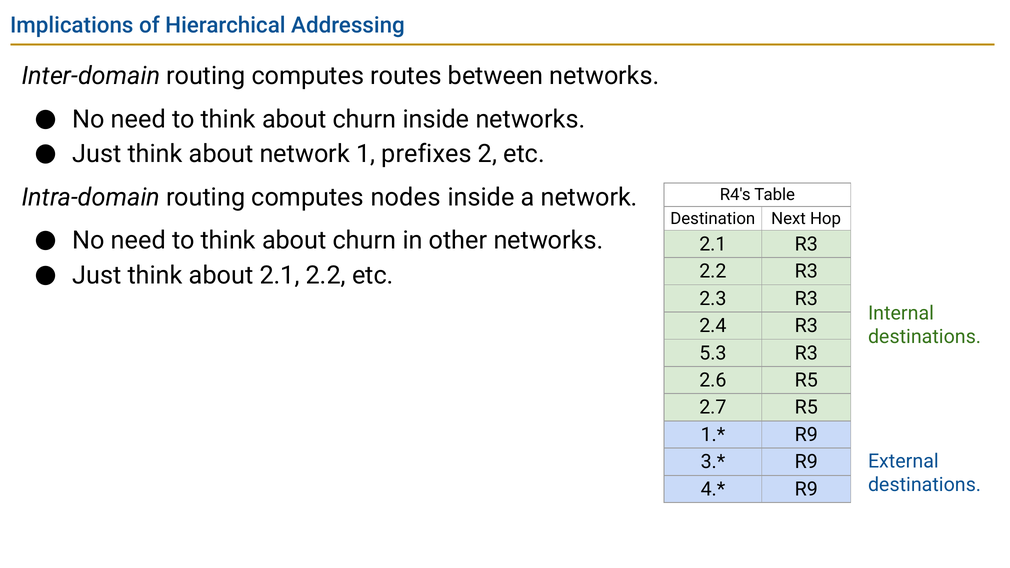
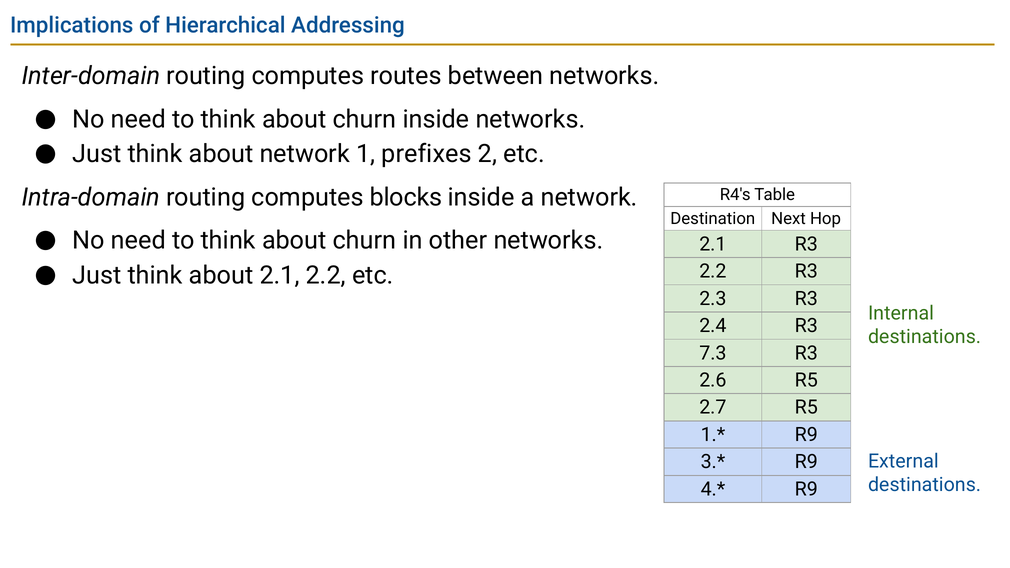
nodes: nodes -> blocks (406, 197)
5.3: 5.3 -> 7.3 (713, 353)
